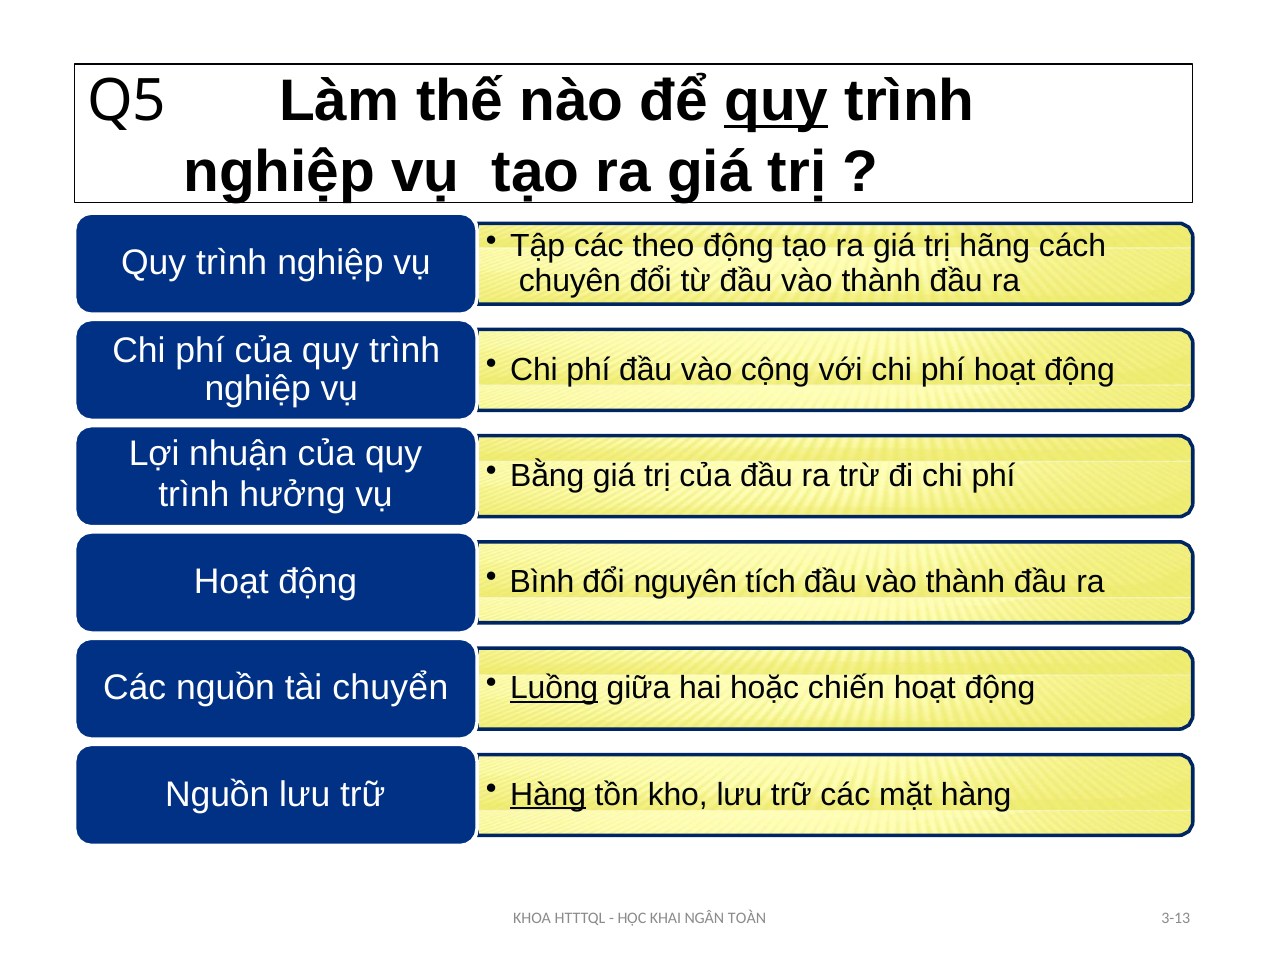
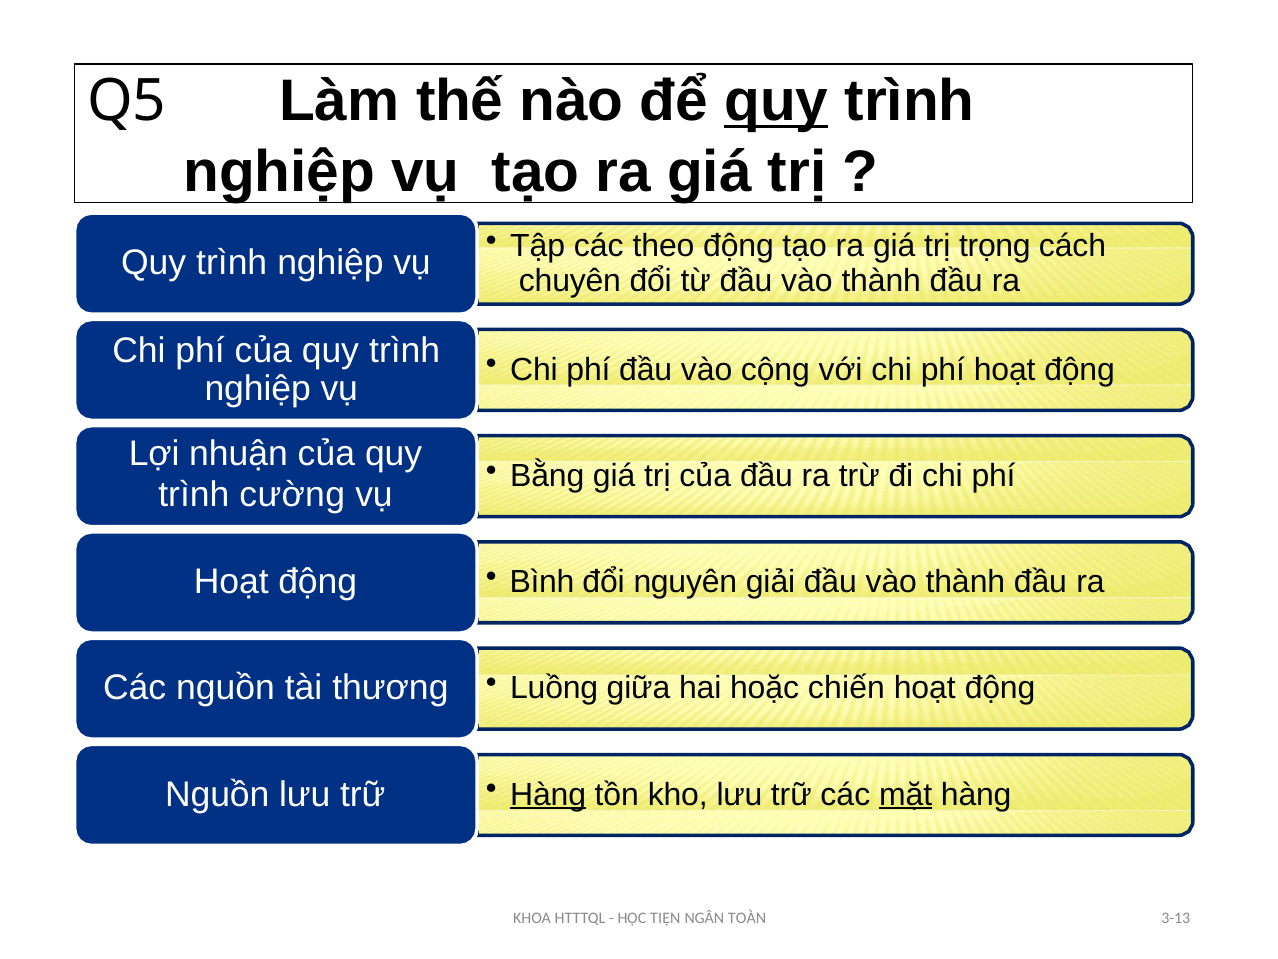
hãng: hãng -> trọng (995, 246)
hưởng: hưởng -> cường (292, 494)
tích: tích -> giải (771, 582)
Luồng underline: present -> none (554, 688)
chuyển: chuyển -> thương (390, 688)
mặt underline: none -> present (906, 794)
KHAI: KHAI -> TIỆN (665, 918)
